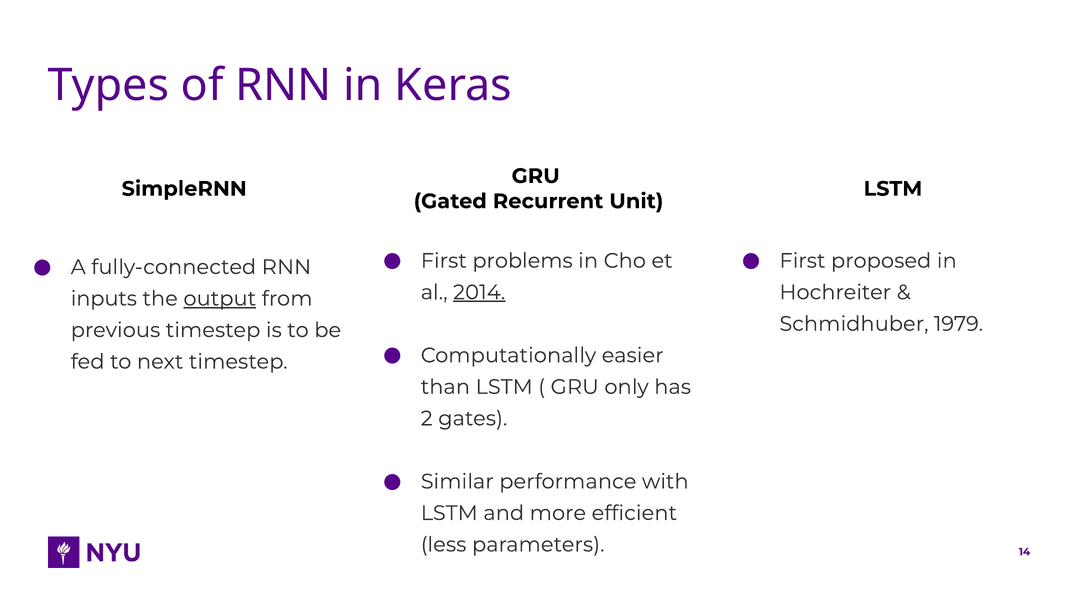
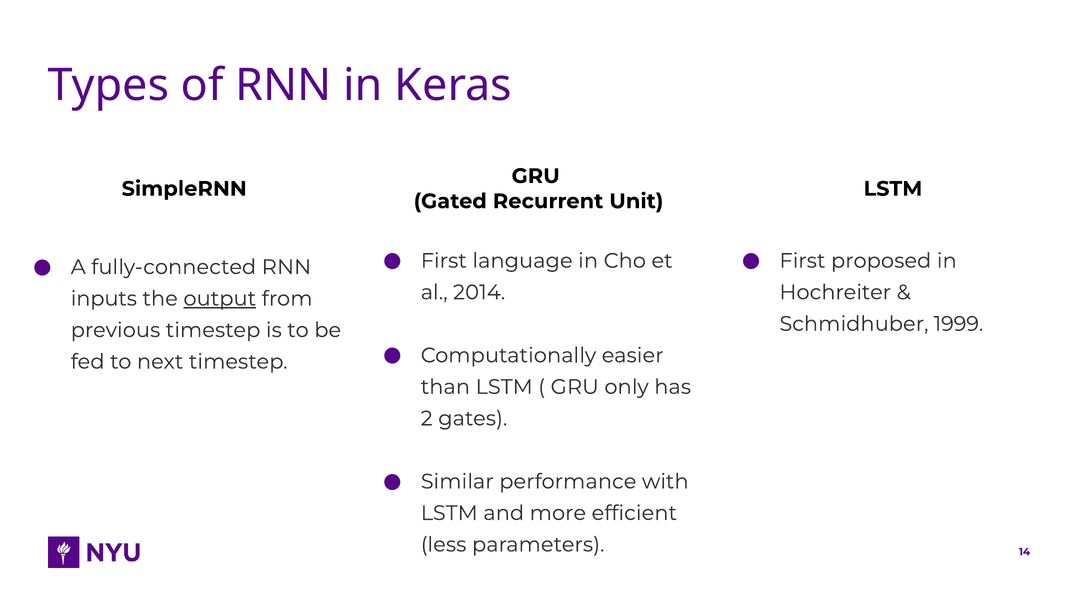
problems: problems -> language (522, 261)
2014 underline: present -> none (479, 292)
1979: 1979 -> 1999 (958, 324)
